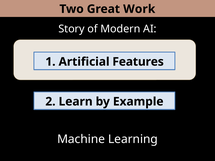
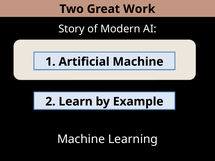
Artificial Features: Features -> Machine (138, 62)
